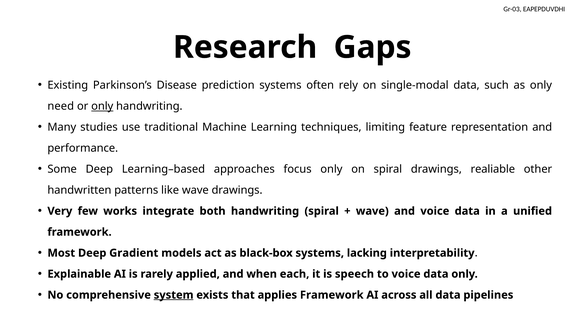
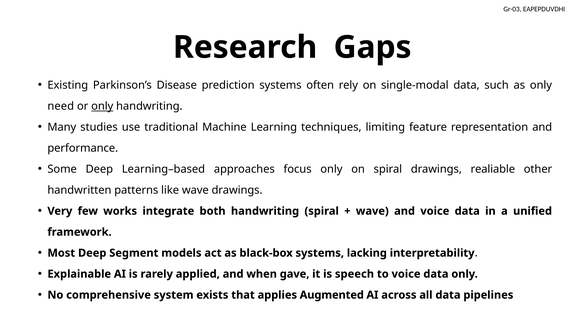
Gradient: Gradient -> Segment (134, 253)
each: each -> gave (295, 274)
system underline: present -> none (174, 295)
applies Framework: Framework -> Augmented (332, 295)
